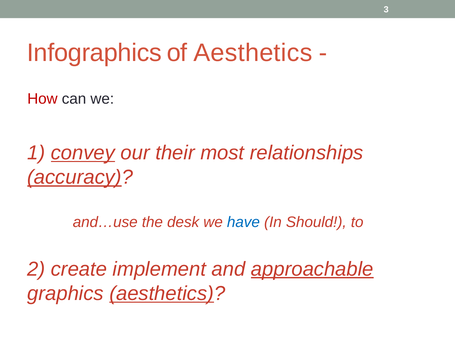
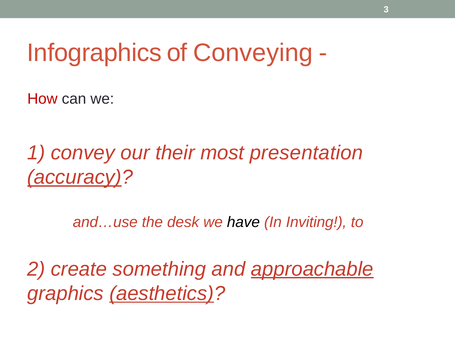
of Aesthetics: Aesthetics -> Conveying (253, 53)
convey underline: present -> none (83, 153)
relationships: relationships -> presentation (307, 153)
have colour: blue -> black (243, 222)
Should: Should -> Inviting (316, 222)
implement: implement -> something (159, 269)
